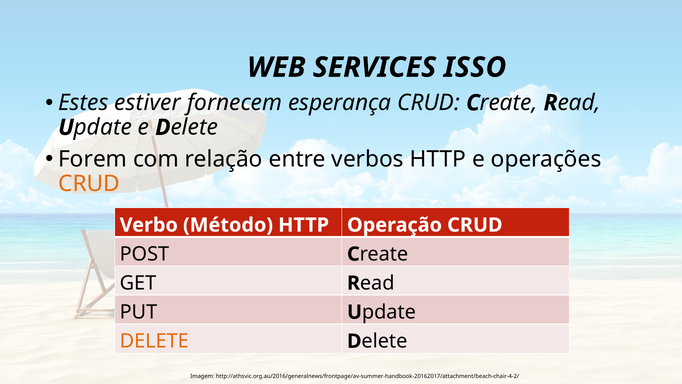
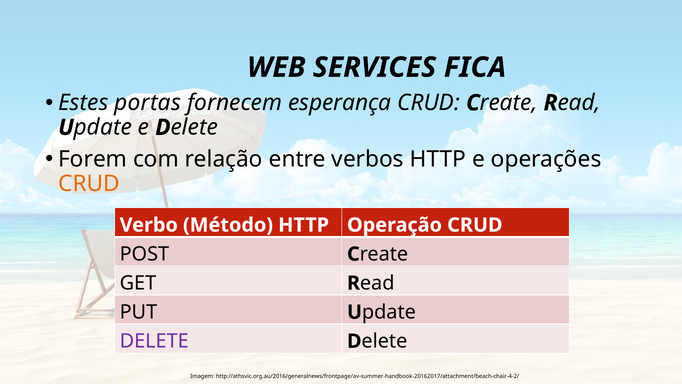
ISSO: ISSO -> FICA (475, 67)
estiver: estiver -> portas (148, 103)
DELETE colour: orange -> purple (154, 341)
